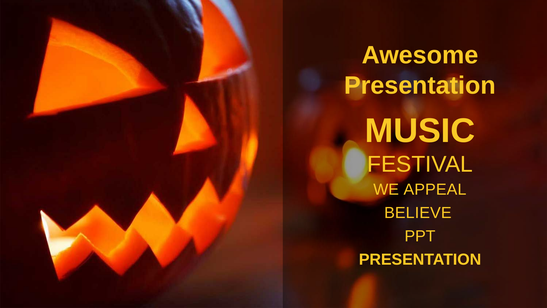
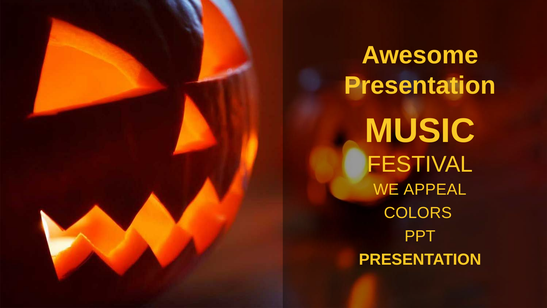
BELIEVE: BELIEVE -> COLORS (418, 213)
